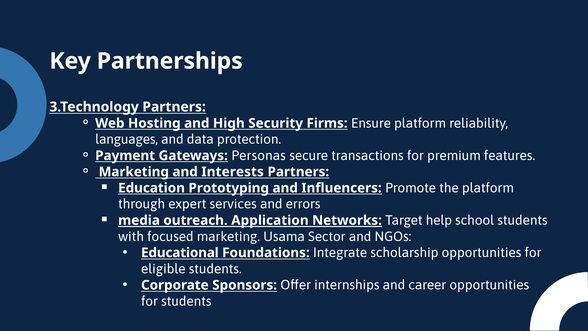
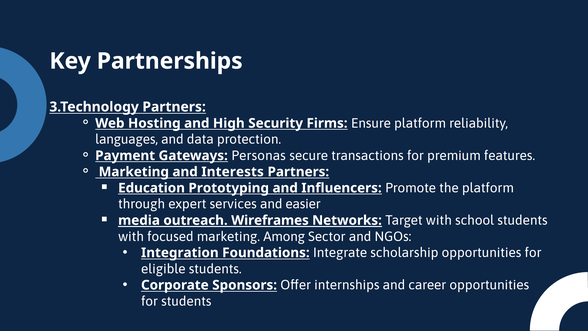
errors: errors -> easier (303, 204)
Application: Application -> Wireframes (270, 220)
Target help: help -> with (439, 220)
Usama: Usama -> Among (284, 236)
Educational: Educational -> Integration (180, 253)
